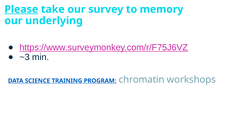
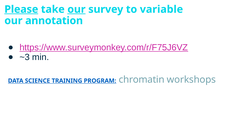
our underline: none -> present (76, 9)
memory: memory -> variable (161, 9)
underlying: underlying -> annotation (54, 21)
